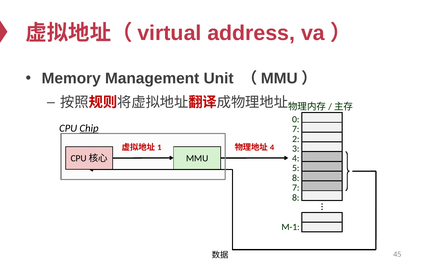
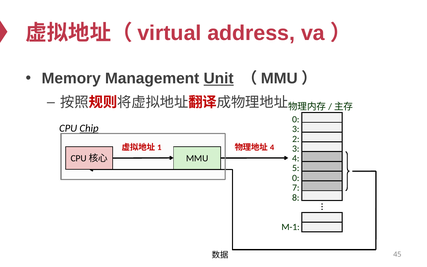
Unit underline: none -> present (219, 78)
7: 7 -> 3 (296, 129)
8: 8 -> 0 (296, 178)
